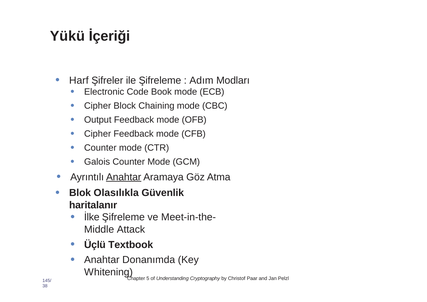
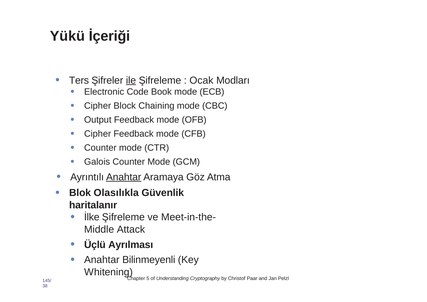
Harf: Harf -> Ters (79, 80)
ile underline: none -> present (131, 80)
Adım: Adım -> Ocak (201, 80)
Textbook: Textbook -> Ayrılması (131, 244)
Donanımda: Donanımda -> Bilinmeyenli (149, 260)
